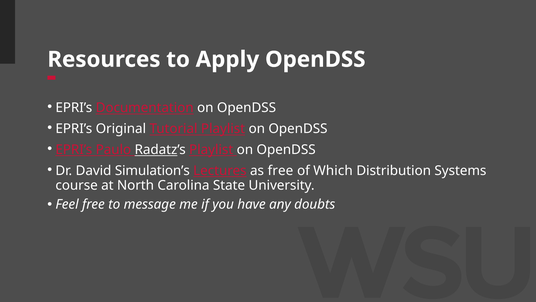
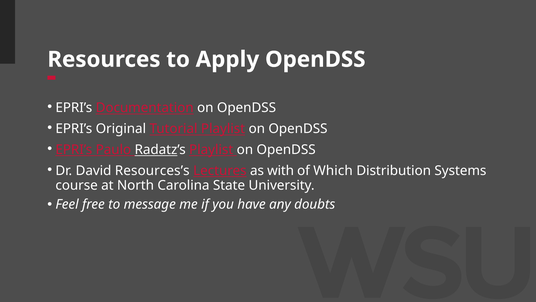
Simulation’s: Simulation’s -> Resources’s (152, 170)
as free: free -> with (281, 170)
